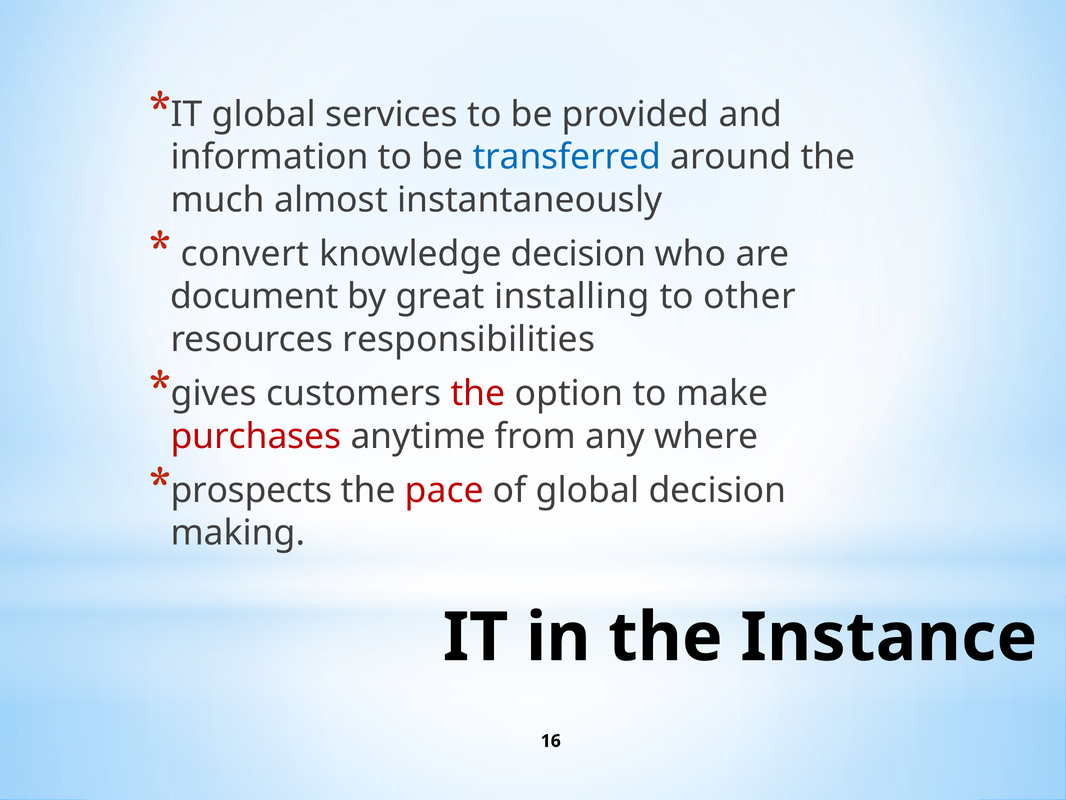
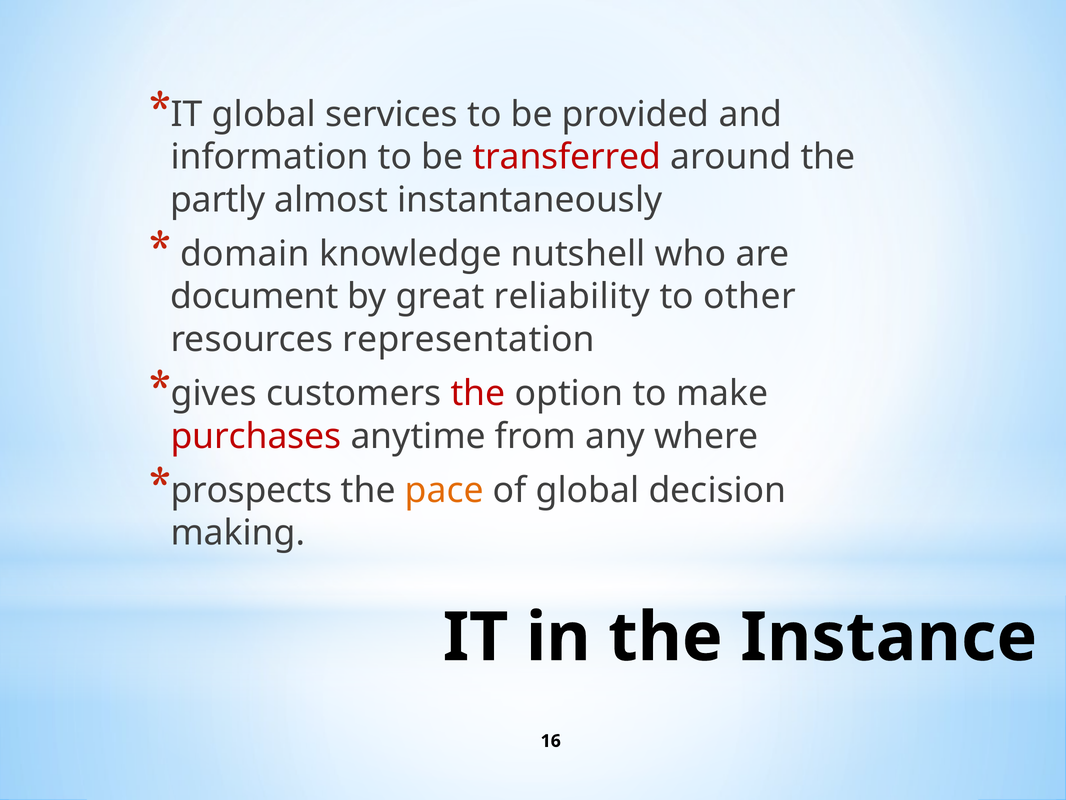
transferred colour: blue -> red (567, 157)
much: much -> partly (218, 200)
convert: convert -> domain (245, 254)
knowledge decision: decision -> nutshell (578, 254)
installing: installing -> reliability (572, 297)
responsibilities: responsibilities -> representation (469, 339)
pace colour: red -> orange (444, 490)
